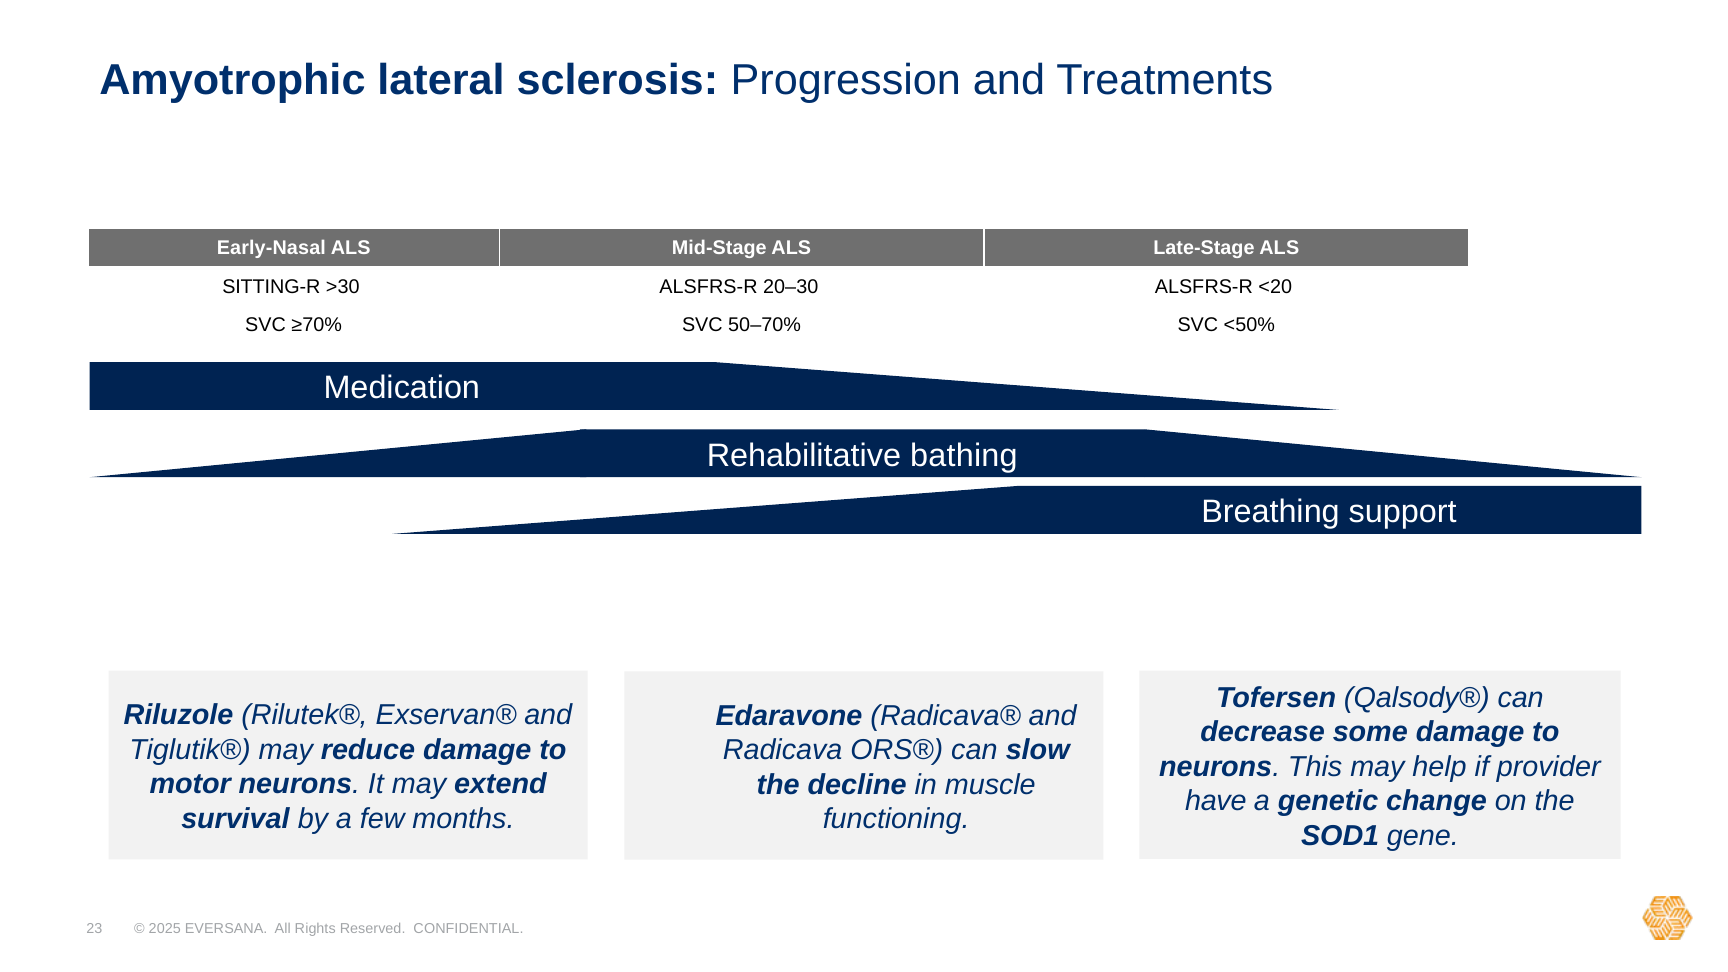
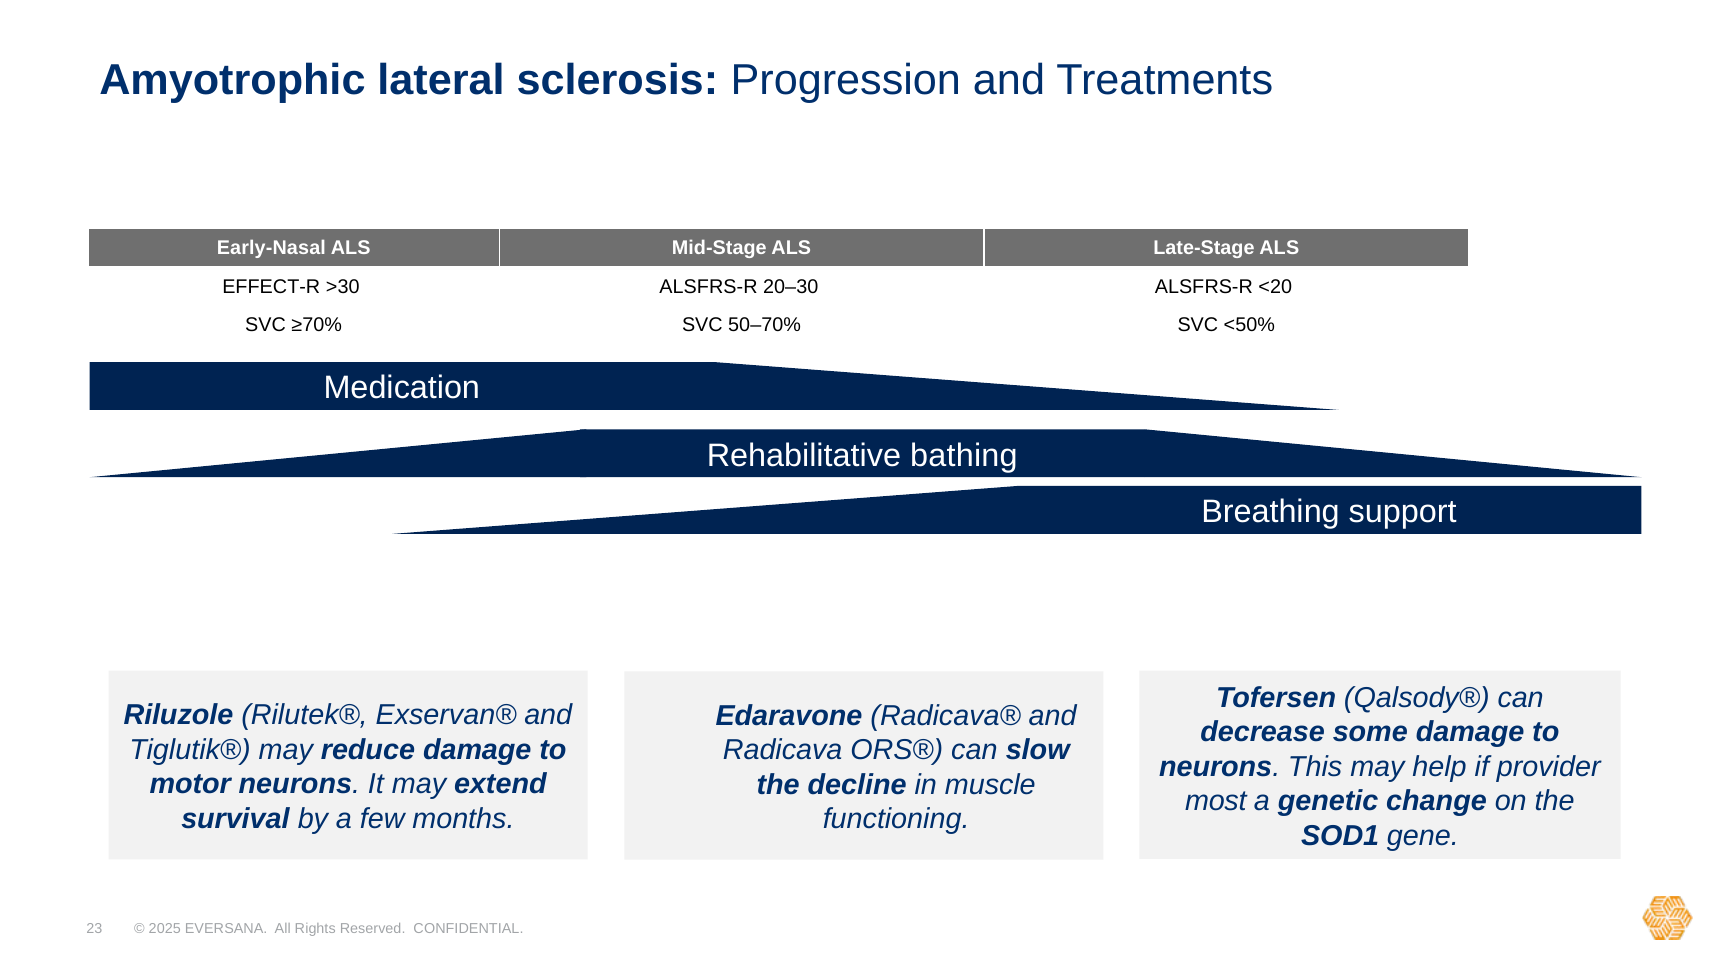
SITTING-R: SITTING-R -> EFFECT-R (271, 287)
have: have -> most (1216, 801)
